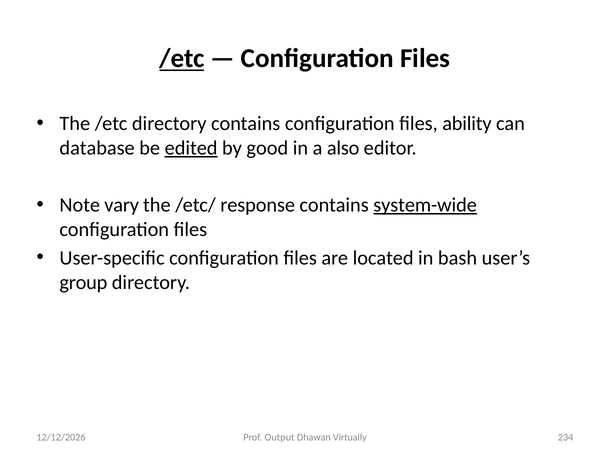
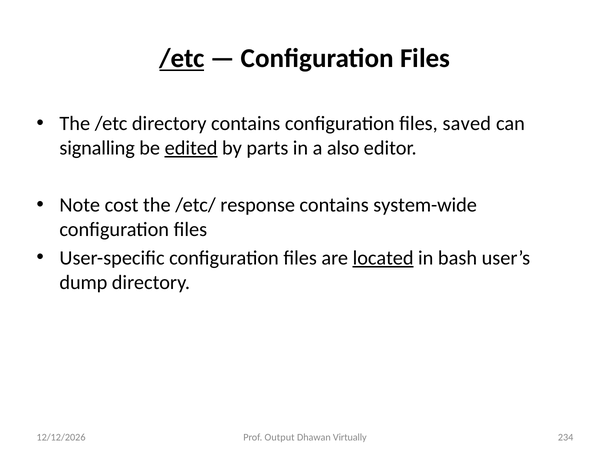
ability: ability -> saved (467, 123)
database: database -> signalling (97, 148)
good: good -> parts (267, 148)
vary: vary -> cost (122, 205)
system-wide underline: present -> none (425, 205)
located underline: none -> present (383, 258)
group: group -> dump (83, 282)
